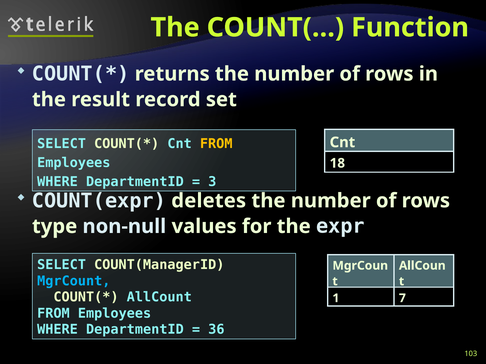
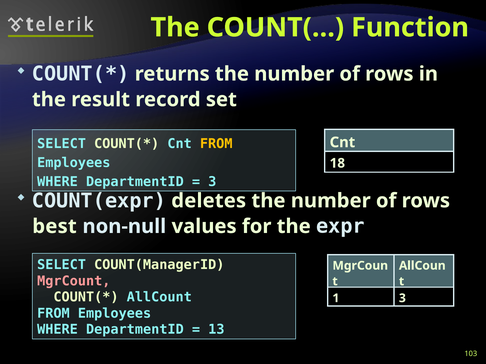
type: type -> best (55, 227)
MgrCount colour: light blue -> pink (74, 281)
1 7: 7 -> 3 (402, 299)
36: 36 -> 13 (216, 330)
